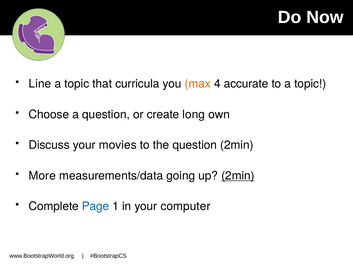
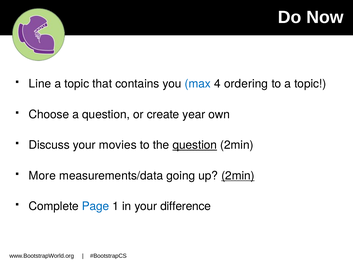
curricula: curricula -> contains (137, 84)
max colour: orange -> blue (198, 84)
accurate: accurate -> ordering (246, 84)
long: long -> year (194, 114)
question underline: none -> present (195, 145)
computer: computer -> difference (186, 206)
